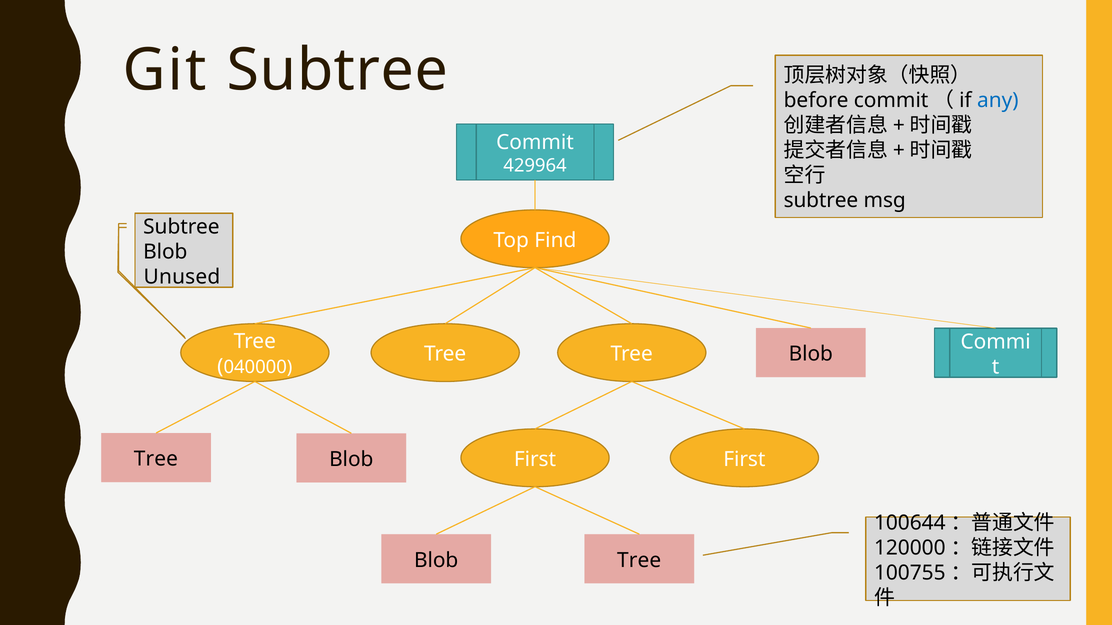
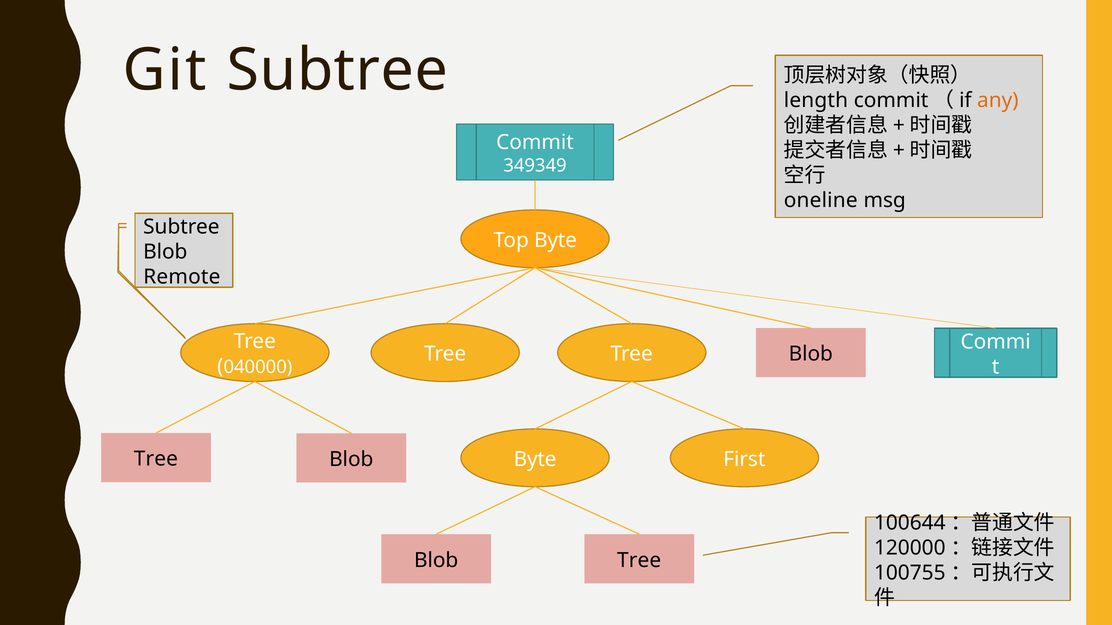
before: before -> length (816, 100)
any colour: blue -> orange (998, 100)
429964: 429964 -> 349349 (535, 166)
subtree: subtree -> oneline (821, 200)
Top Find: Find -> Byte (556, 240)
Unused: Unused -> Remote (182, 277)
First: First -> Byte (535, 460)
